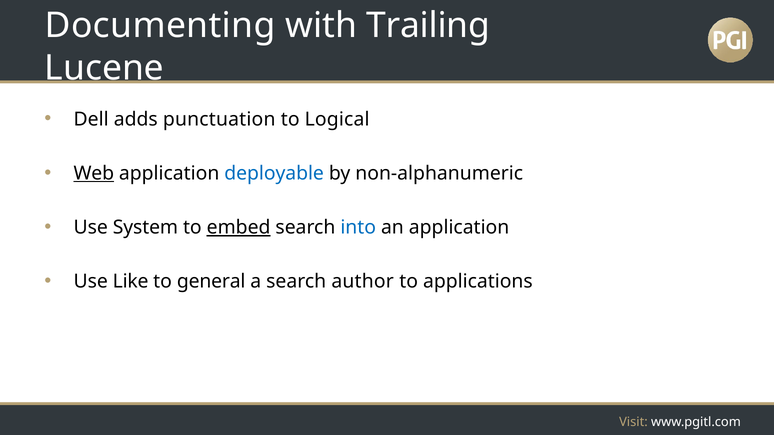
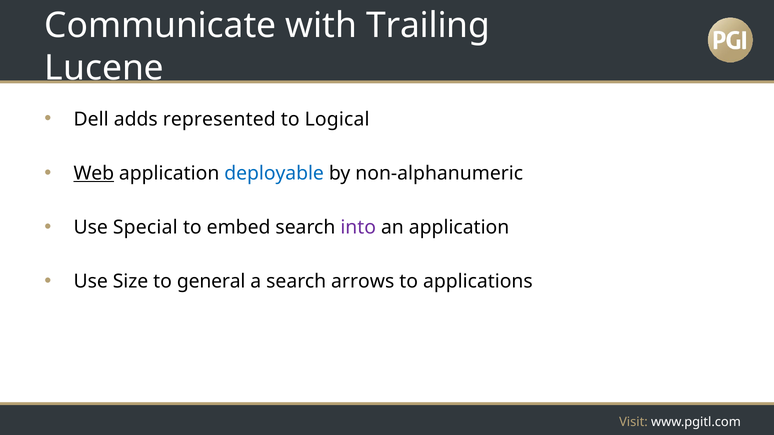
Documenting: Documenting -> Communicate (160, 25)
punctuation: punctuation -> represented (219, 119)
System: System -> Special (145, 228)
embed underline: present -> none (239, 228)
into colour: blue -> purple (358, 228)
Like: Like -> Size (131, 282)
author: author -> arrows (363, 282)
